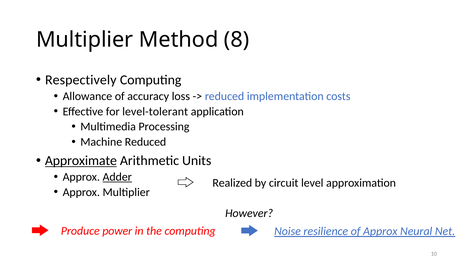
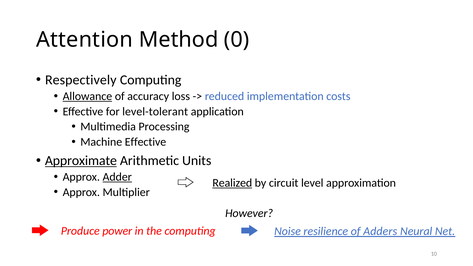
Multiplier: Multiplier -> Attention (84, 40)
8: 8 -> 0 (237, 40)
Allowance underline: none -> present (87, 96)
Machine Reduced: Reduced -> Effective (145, 142)
Realized underline: none -> present (232, 183)
of Approx: Approx -> Adders (380, 231)
